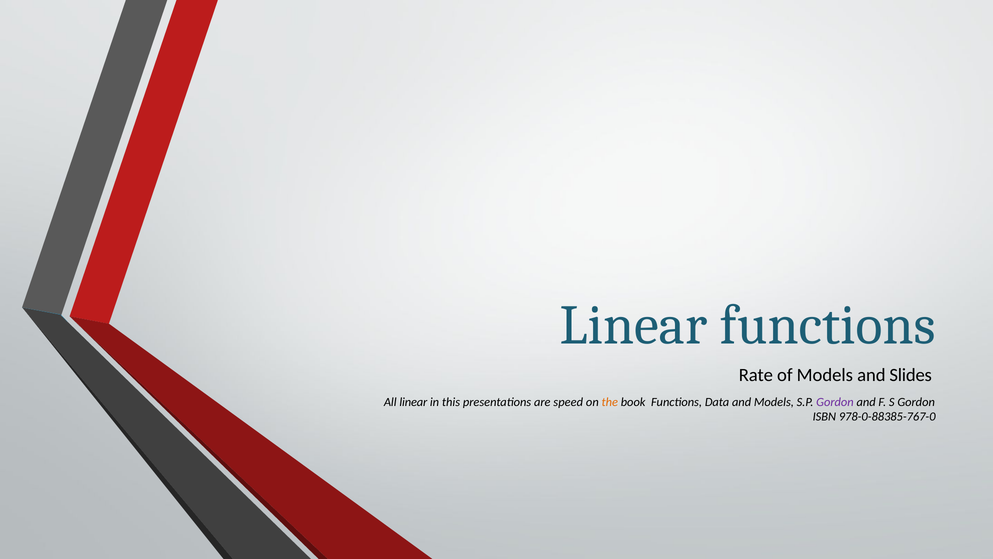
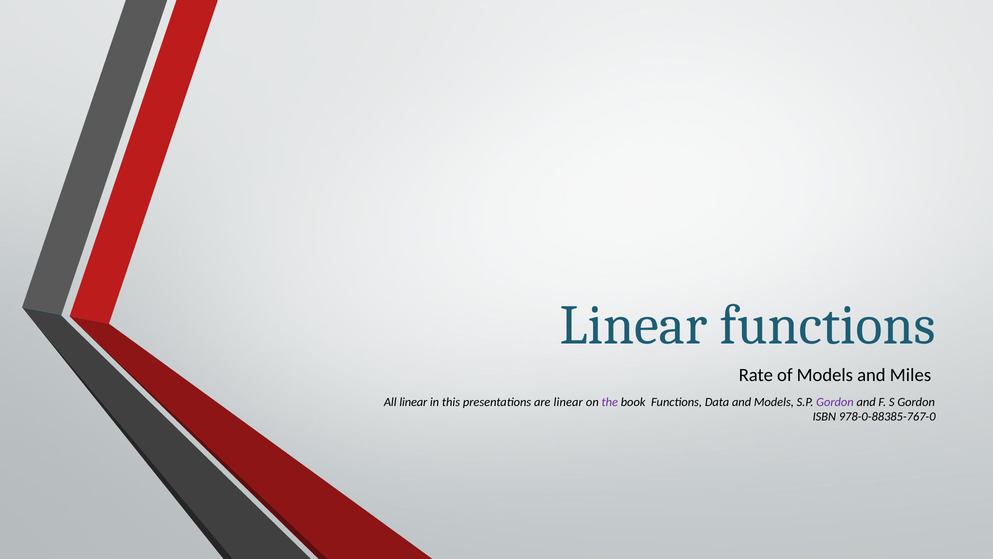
Slides: Slides -> Miles (910, 375)
are speed: speed -> linear (568, 402)
the colour: orange -> purple (610, 402)
